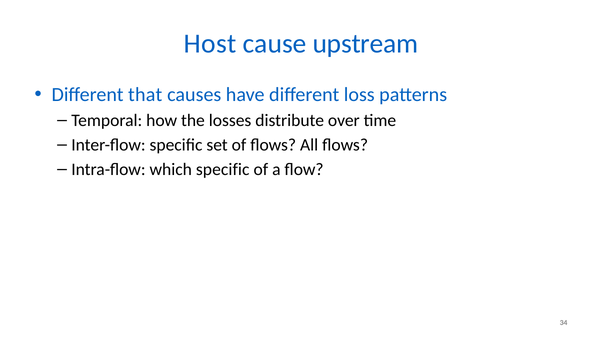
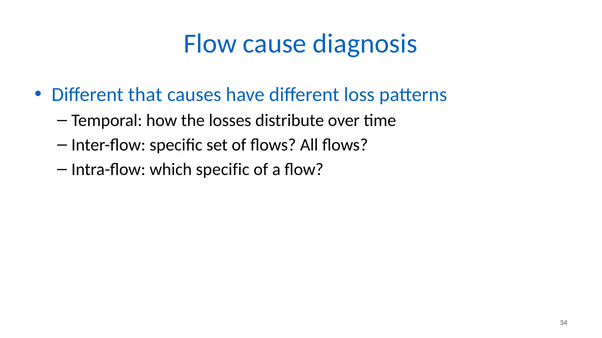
Host: Host -> Flow (210, 44)
upstream: upstream -> diagnosis (365, 44)
